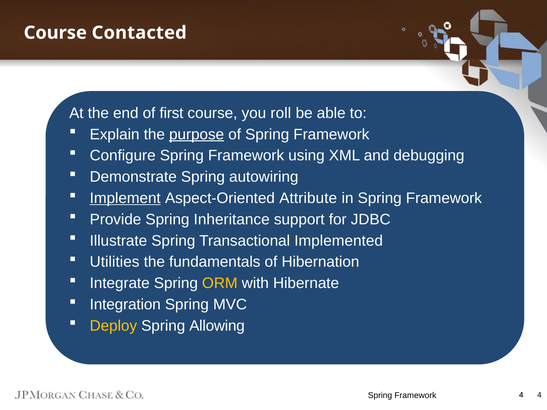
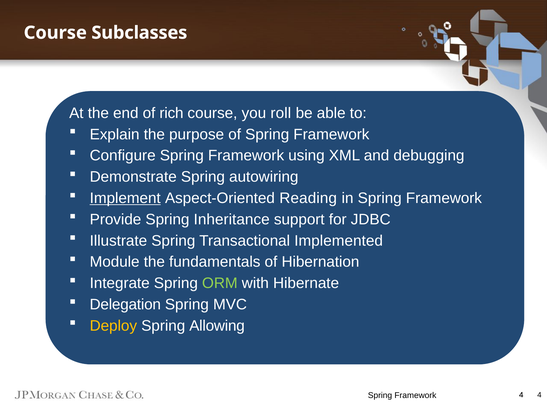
Contacted: Contacted -> Subclasses (139, 33)
first: first -> rich (172, 113)
purpose underline: present -> none (197, 134)
Attribute: Attribute -> Reading (308, 198)
Utilities: Utilities -> Module (115, 262)
ORM colour: yellow -> light green (220, 283)
Integration: Integration -> Delegation (125, 305)
